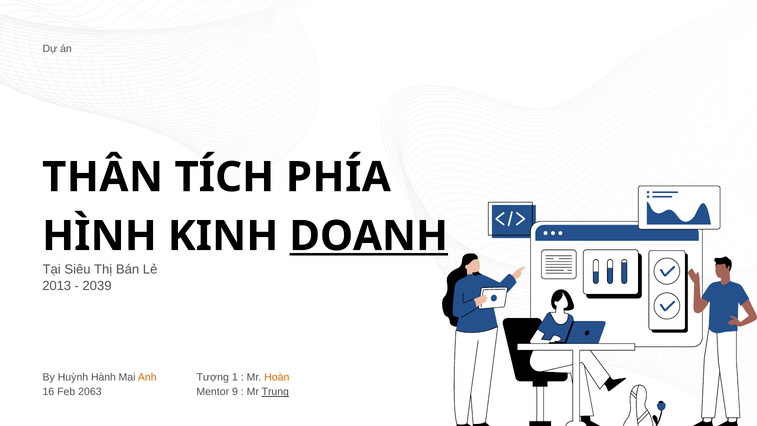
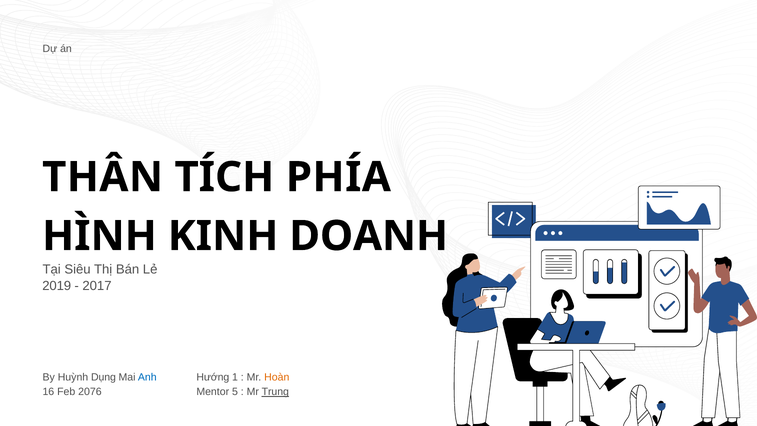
DOANH underline: present -> none (369, 236)
2013: 2013 -> 2019 (57, 286)
2039: 2039 -> 2017 (97, 286)
Hành: Hành -> Dụng (103, 377)
Anh colour: orange -> blue (147, 377)
Tượng: Tượng -> Hướng (213, 377)
2063: 2063 -> 2076 (90, 392)
9: 9 -> 5 (235, 392)
